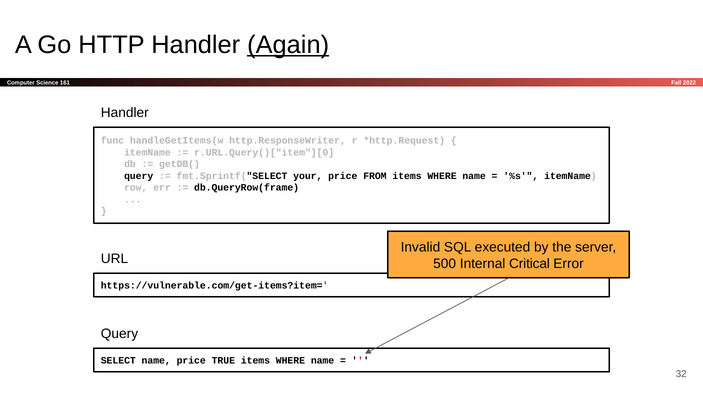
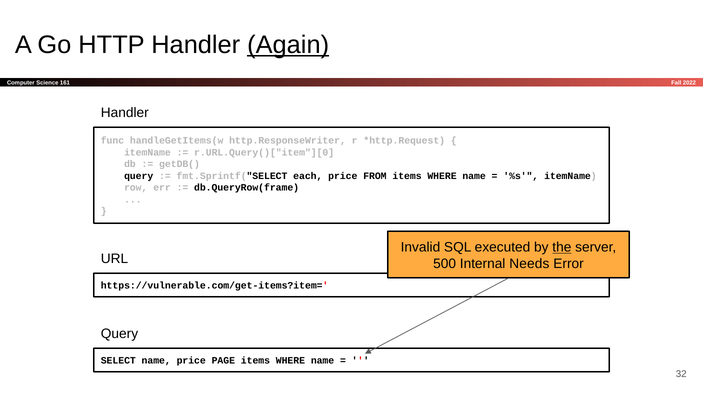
your: your -> each (308, 176)
the underline: none -> present (562, 248)
Critical: Critical -> Needs (529, 264)
TRUE: TRUE -> PAGE (223, 361)
